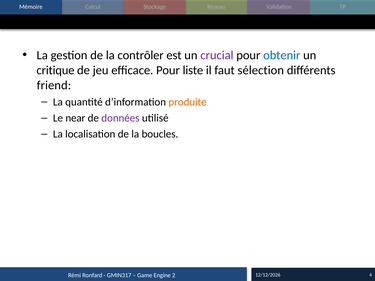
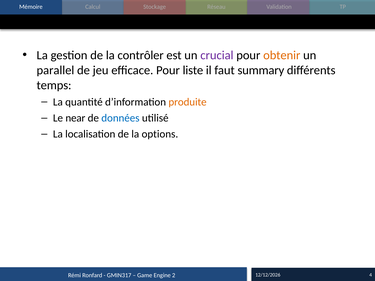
obtenir colour: blue -> orange (282, 55)
critique: critique -> parallel (55, 70)
sélection: sélection -> summary (261, 70)
friend: friend -> temps (54, 85)
données colour: purple -> blue (120, 118)
boucles: boucles -> options (160, 134)
